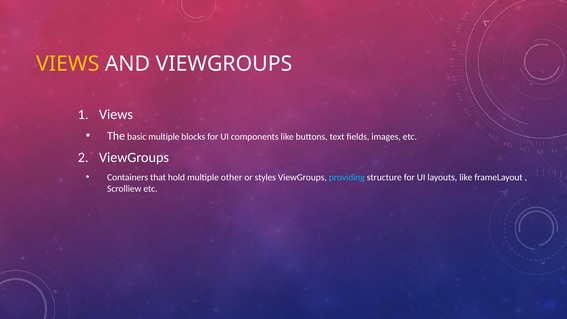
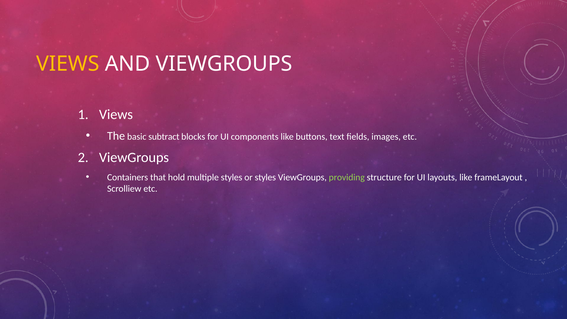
basic multiple: multiple -> subtract (164, 137)
multiple other: other -> styles (232, 177)
providing colour: light blue -> light green (347, 177)
